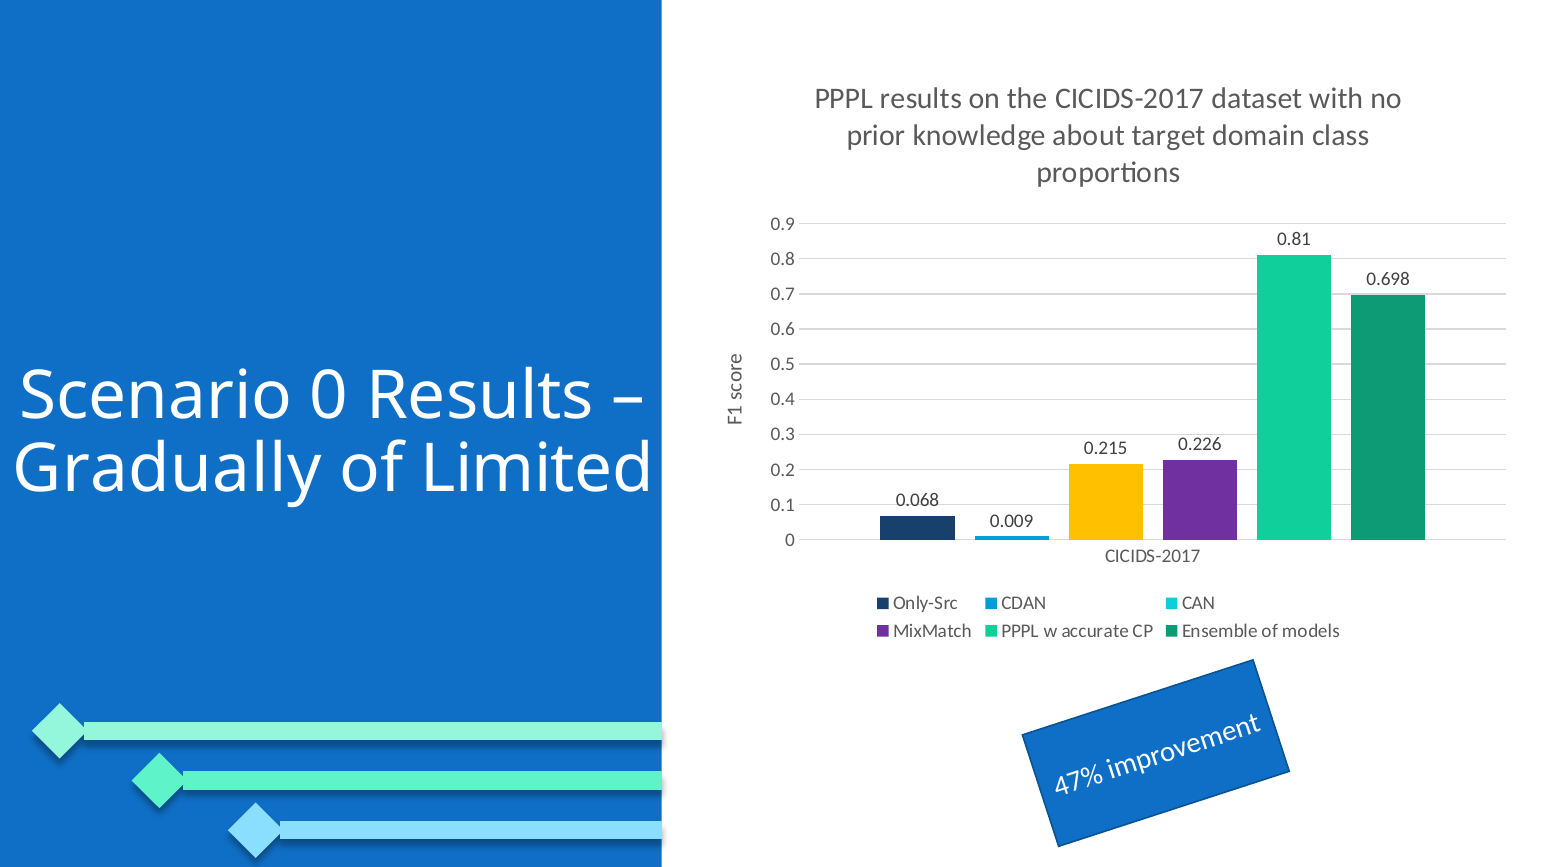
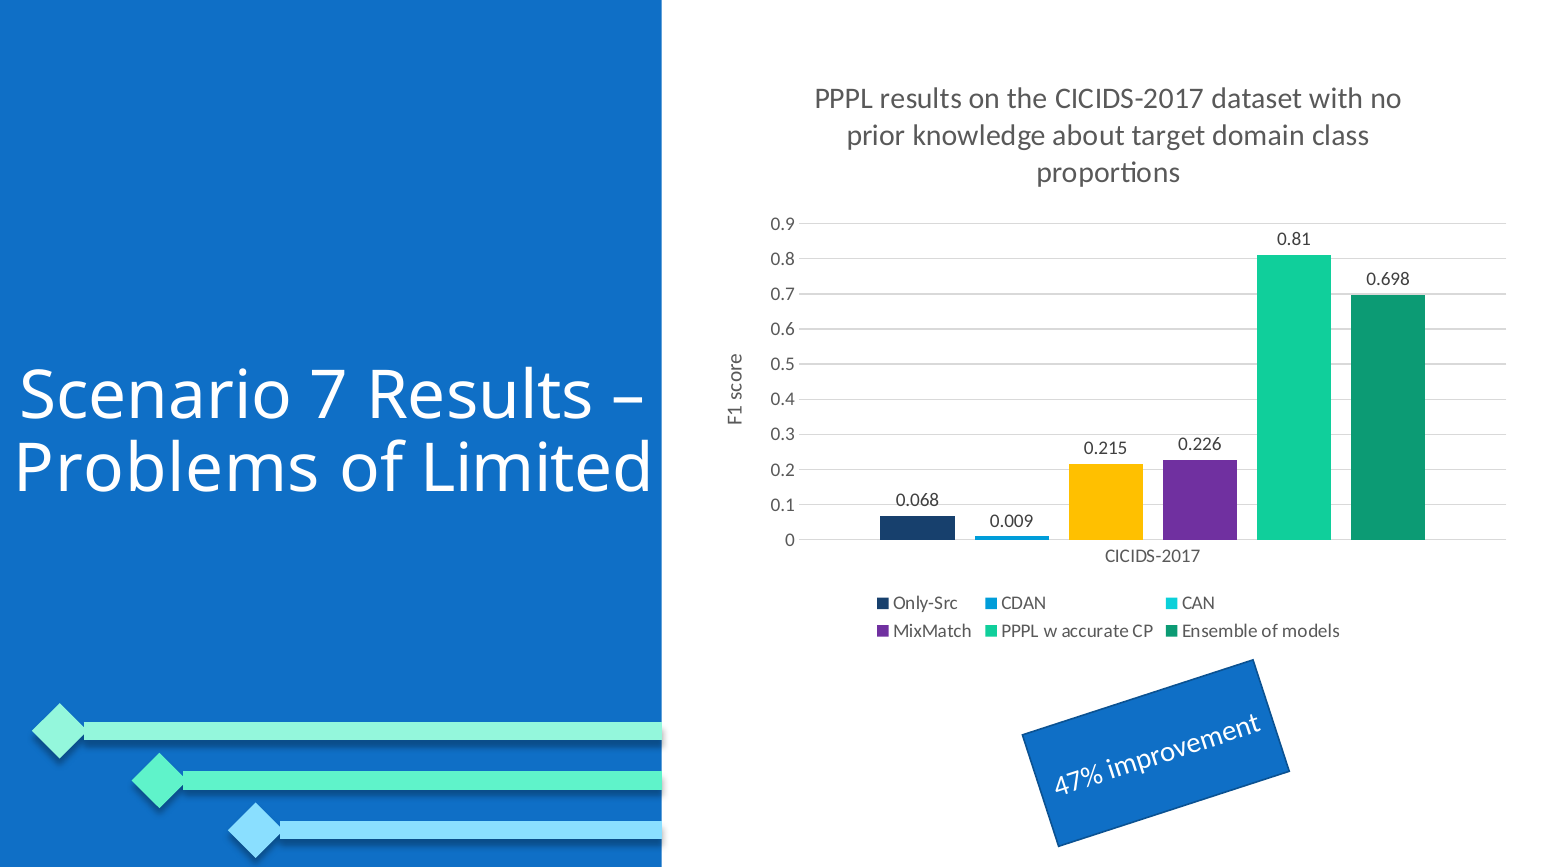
Scenario 0: 0 -> 7 (329, 397)
Gradually: Gradually -> Problems (167, 470)
